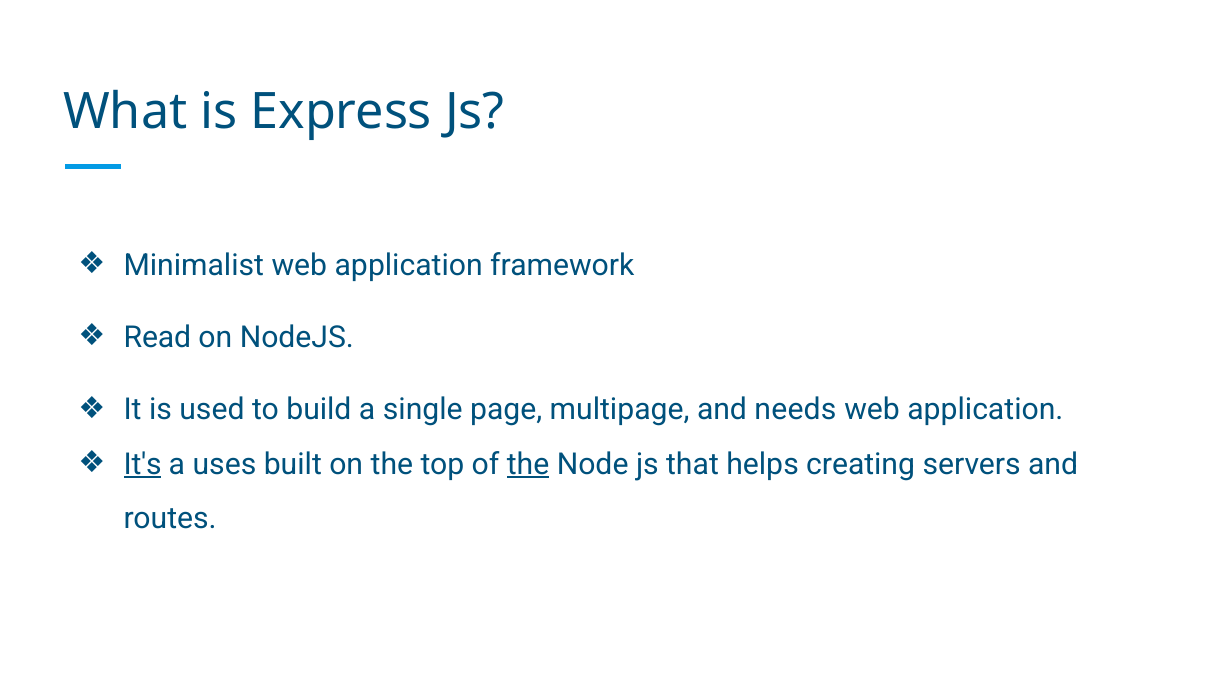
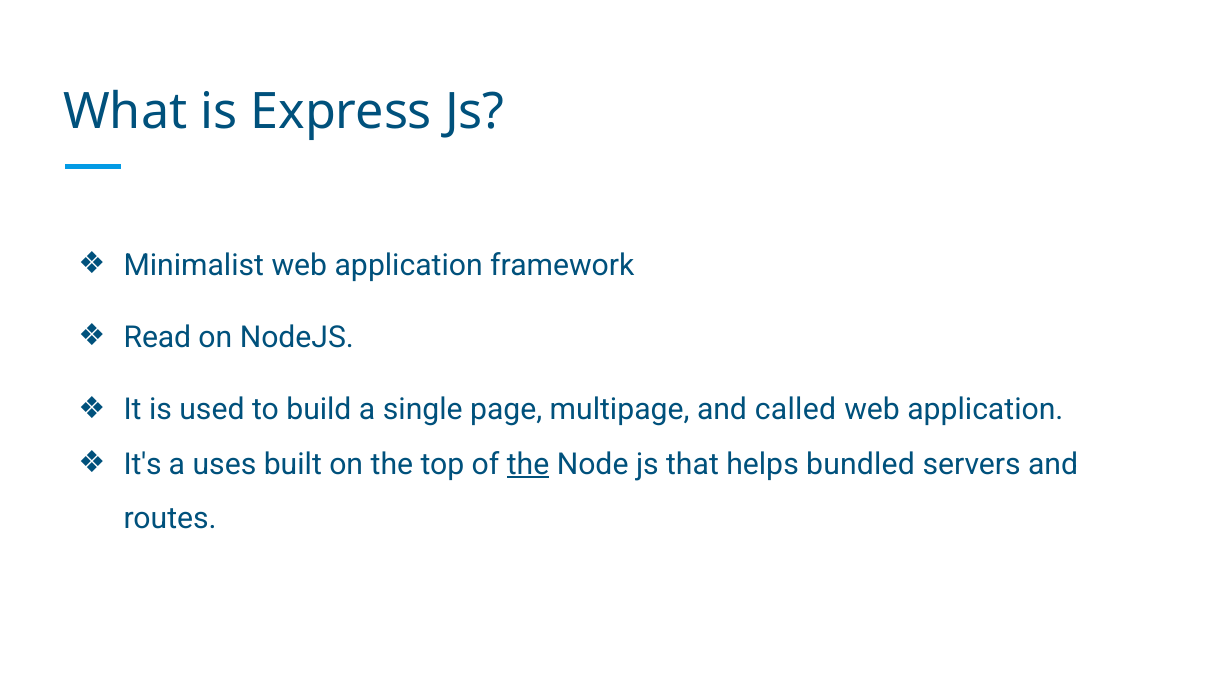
needs: needs -> called (795, 410)
It's underline: present -> none (143, 464)
creating: creating -> bundled (861, 464)
